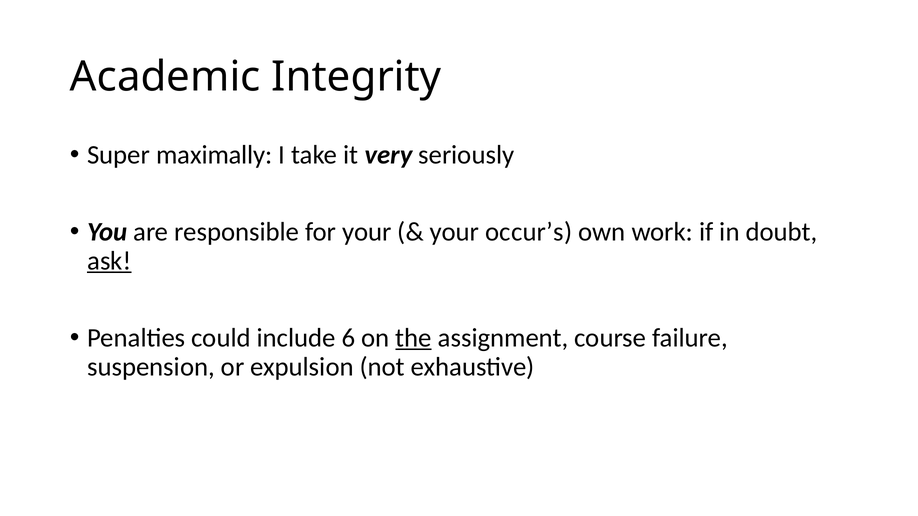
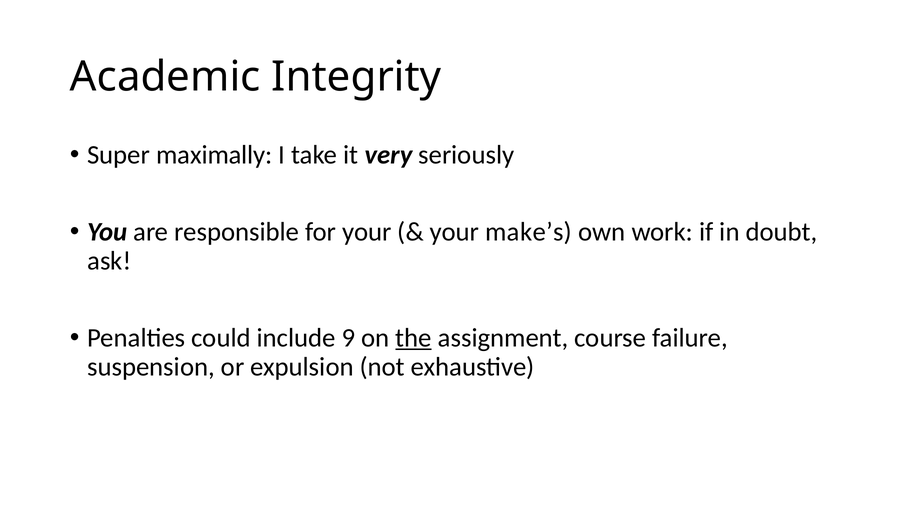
occur’s: occur’s -> make’s (529, 232)
ask underline: present -> none (109, 261)
6: 6 -> 9 (349, 338)
